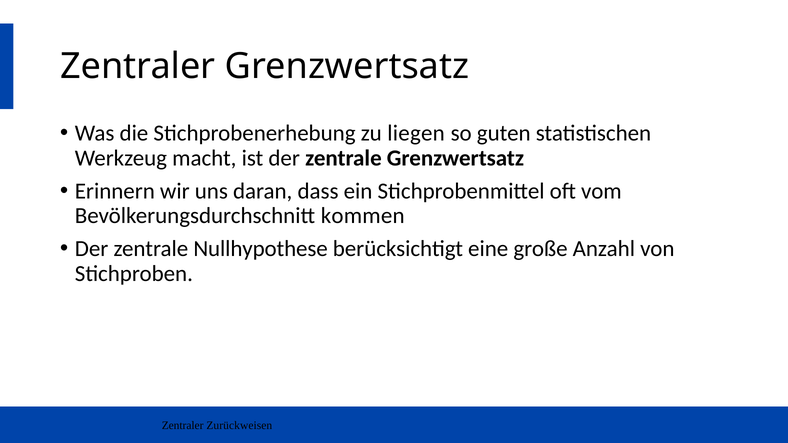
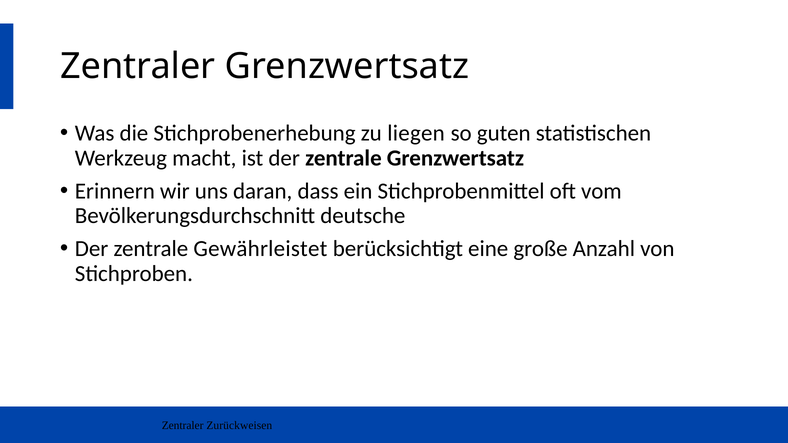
kommen: kommen -> deutsche (363, 216)
Nullhypothese: Nullhypothese -> Gewährleistet (260, 249)
